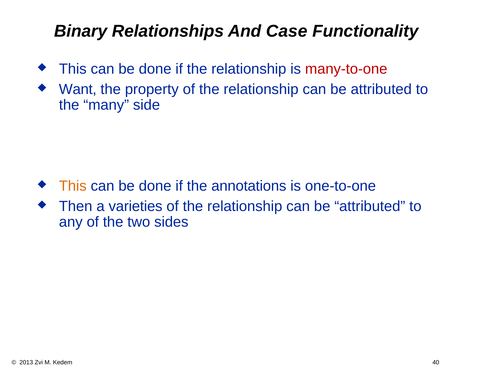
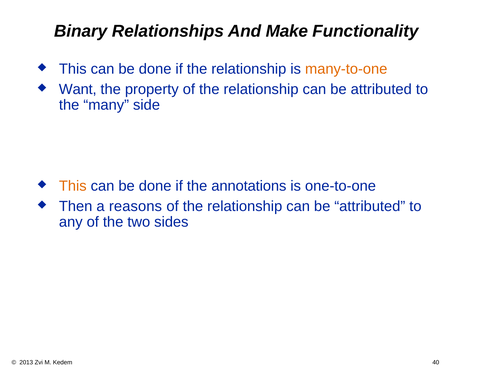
Case: Case -> Make (287, 31)
many-to-one colour: red -> orange (346, 69)
varieties: varieties -> reasons (135, 206)
